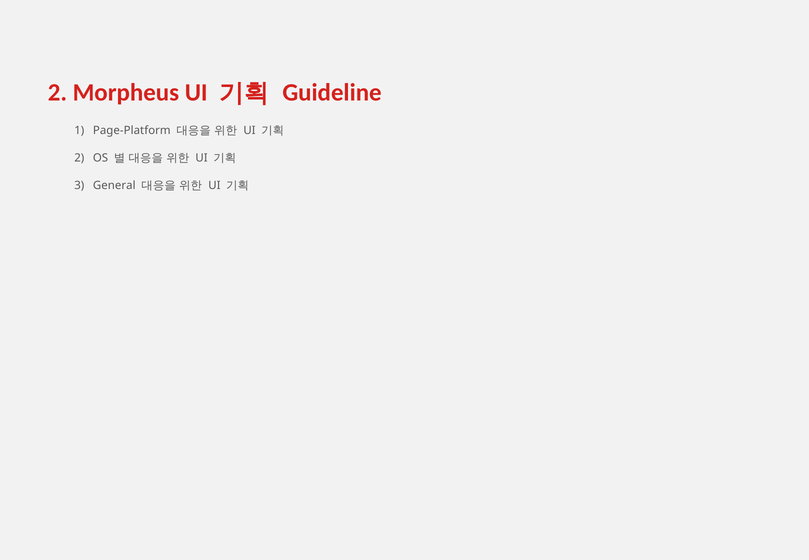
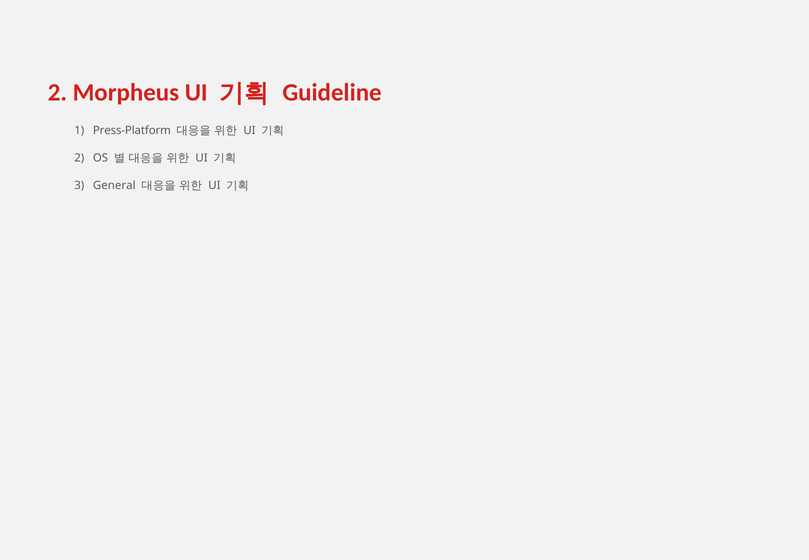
Page-Platform: Page-Platform -> Press-Platform (132, 131)
